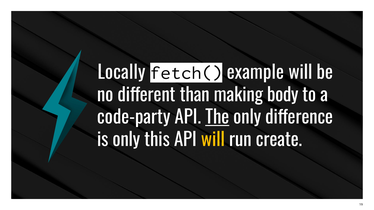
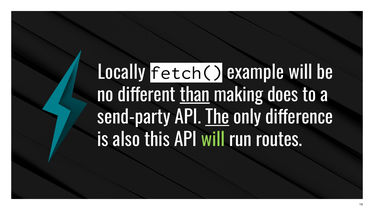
than underline: none -> present (195, 95)
body: body -> does (283, 95)
code-party: code-party -> send-party (134, 118)
is only: only -> also (126, 140)
will colour: yellow -> light green (213, 140)
create: create -> routes (279, 140)
